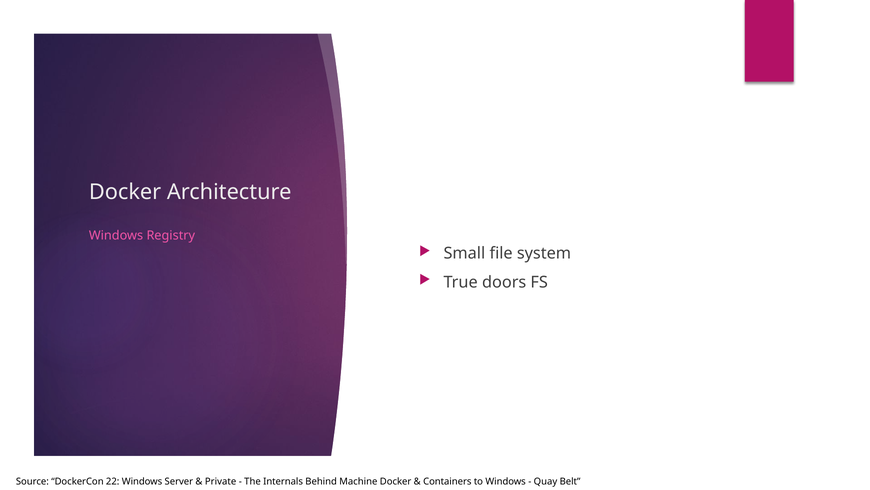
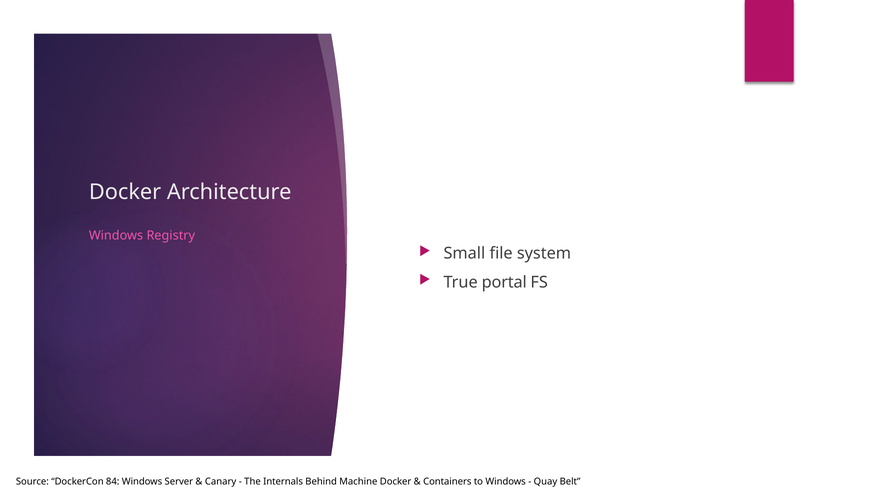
doors: doors -> portal (504, 282)
22: 22 -> 84 (113, 481)
Private: Private -> Canary (221, 481)
